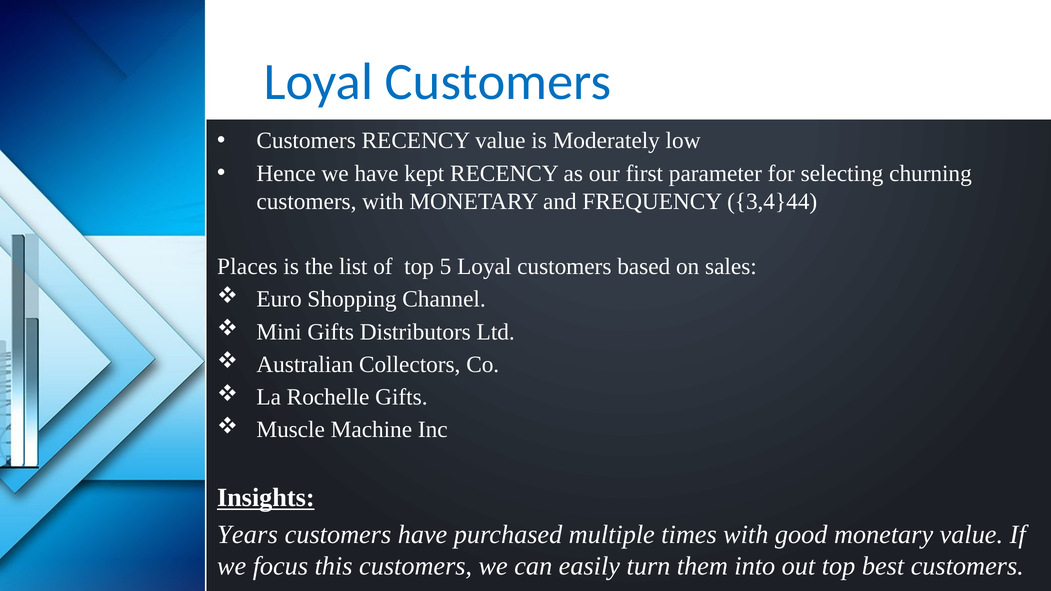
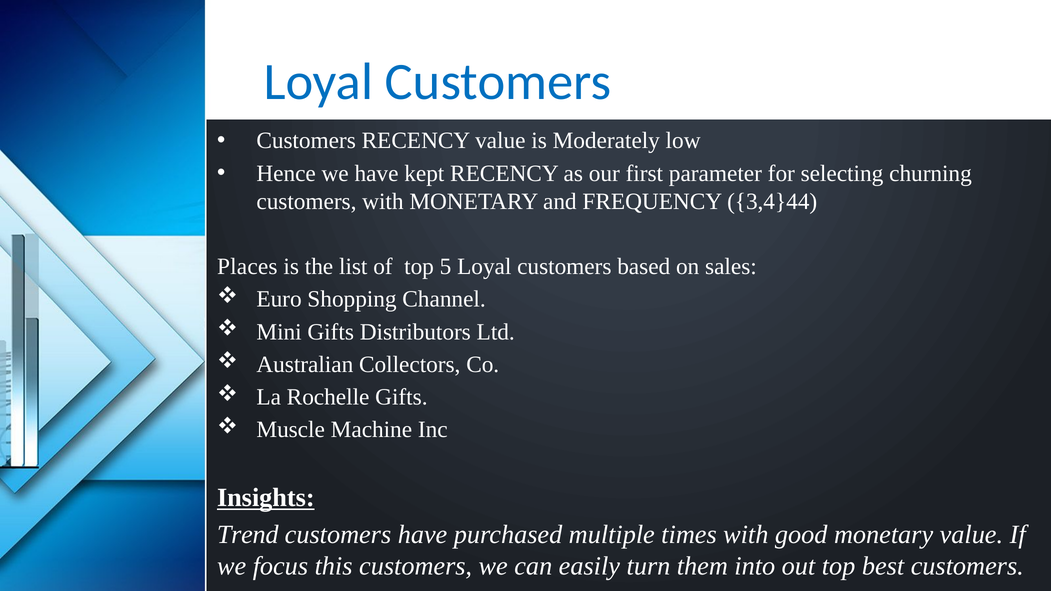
Years: Years -> Trend (248, 535)
